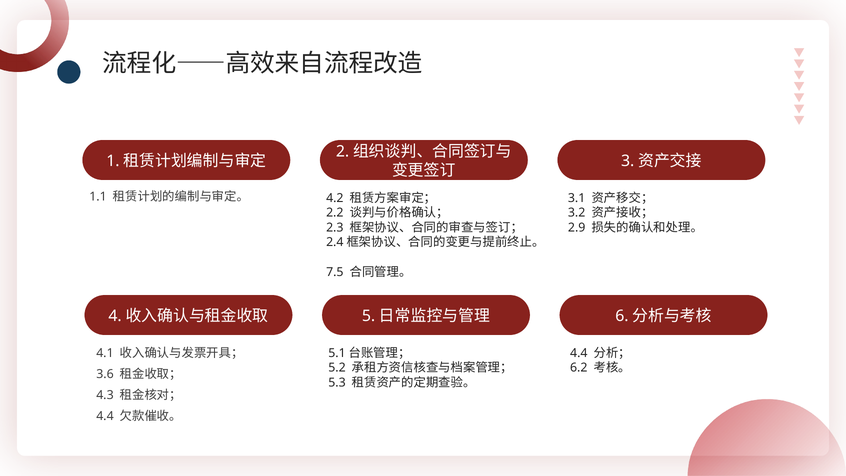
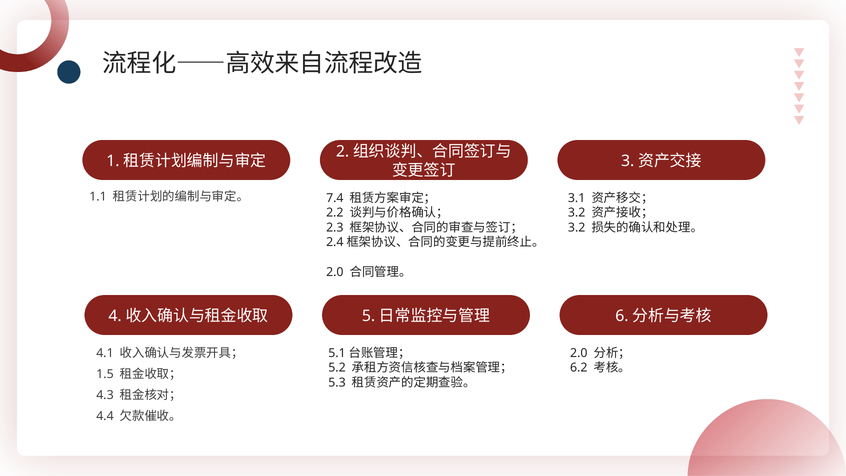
4.2: 4.2 -> 7.4 (335, 198)
2.9: 2.9 -> 3.2 (577, 228)
7.5: 7.5 -> 2.0 (335, 272)
4.4: 4.4 -> 2.0 (579, 353)
3.6: 3.6 -> 1.5 (105, 374)
